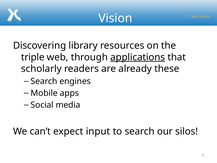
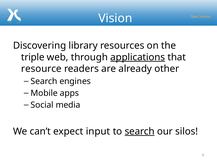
scholarly: scholarly -> resource (41, 69)
these: these -> other (167, 69)
search underline: none -> present (140, 131)
